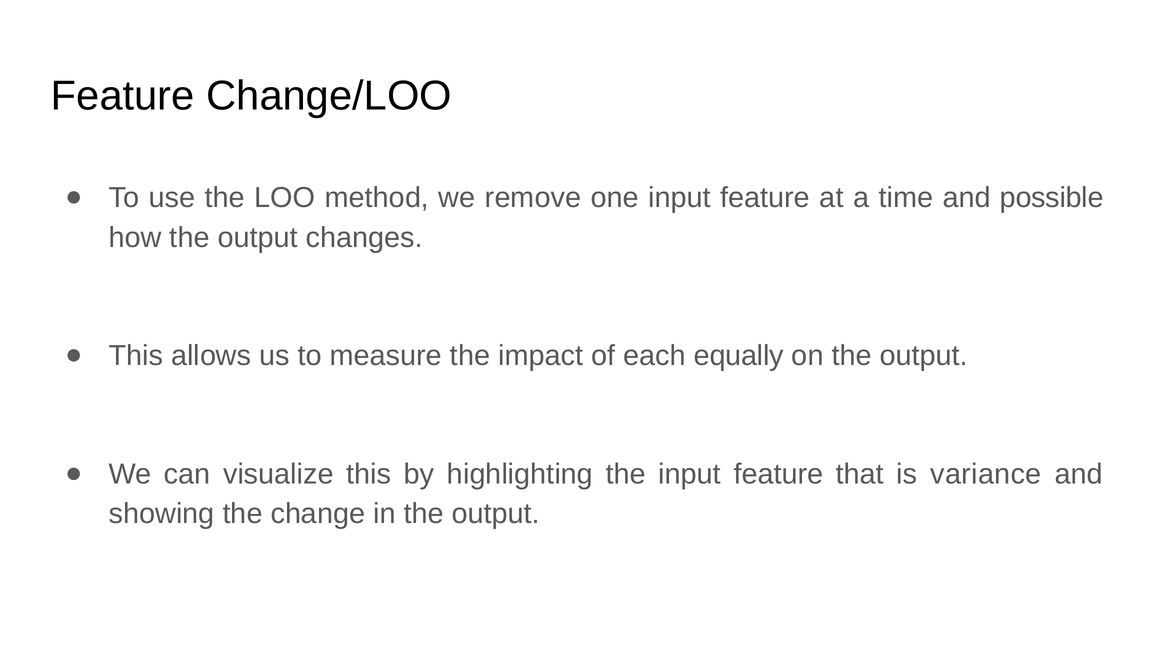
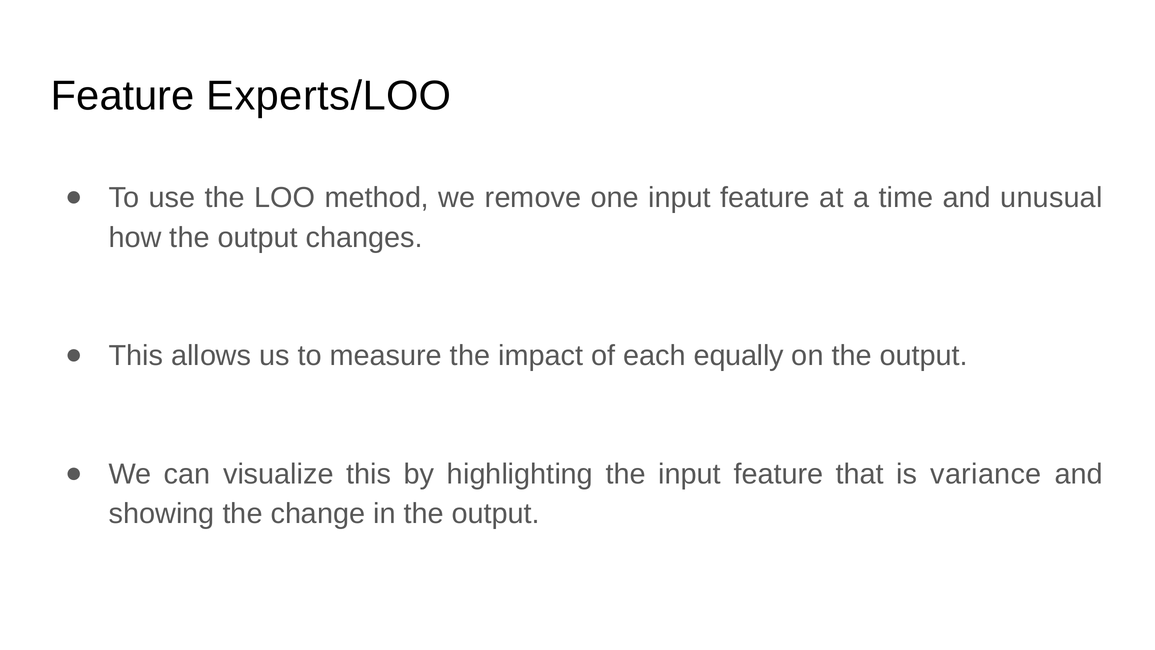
Change/LOO: Change/LOO -> Experts/LOO (329, 96)
possible: possible -> unusual (1051, 198)
